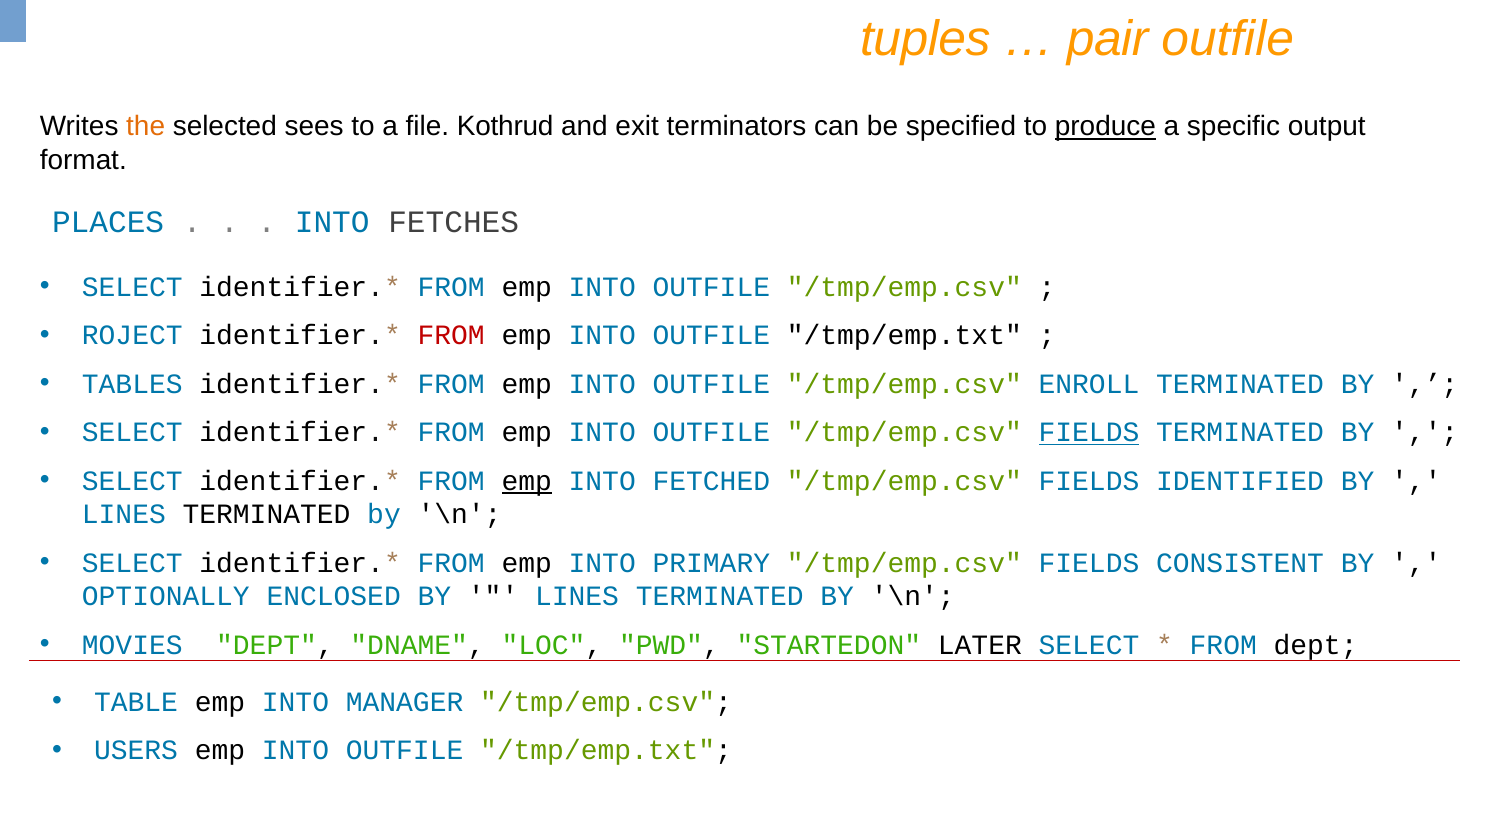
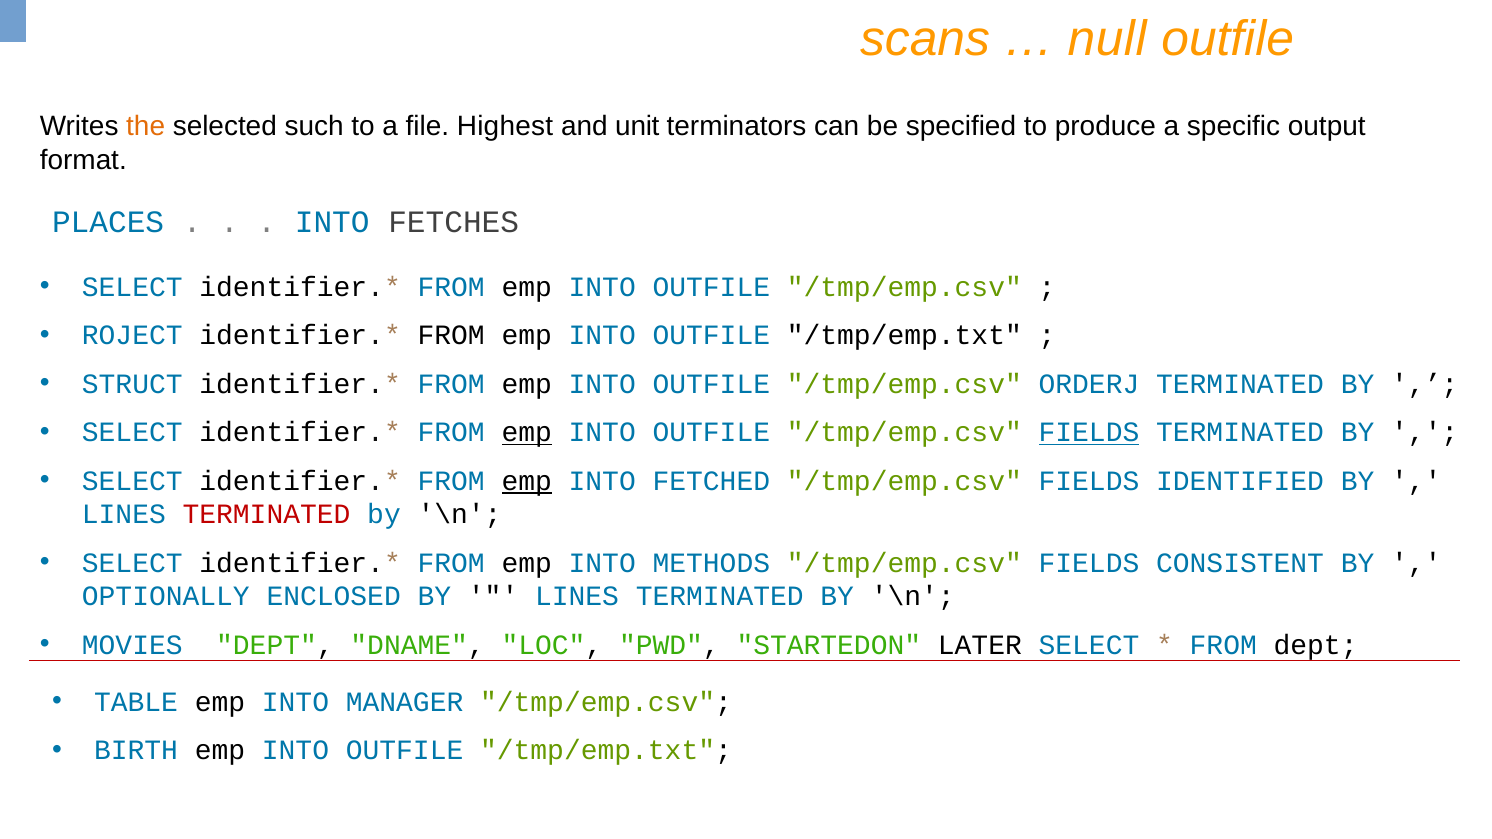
tuples: tuples -> scans (925, 39)
pair: pair -> null (1107, 39)
sees: sees -> such (314, 127)
Kothrud: Kothrud -> Highest (505, 127)
exit: exit -> unit (637, 127)
produce underline: present -> none (1105, 127)
FROM colour: red -> black (451, 336)
TABLES: TABLES -> STRUCT (132, 384)
ENROLL: ENROLL -> ORDERJ (1089, 384)
emp underline: none -> present (527, 433)
TERMINATED colour: black -> red (267, 515)
PRIMARY: PRIMARY -> METHODS (711, 563)
USERS: USERS -> BIRTH (136, 751)
